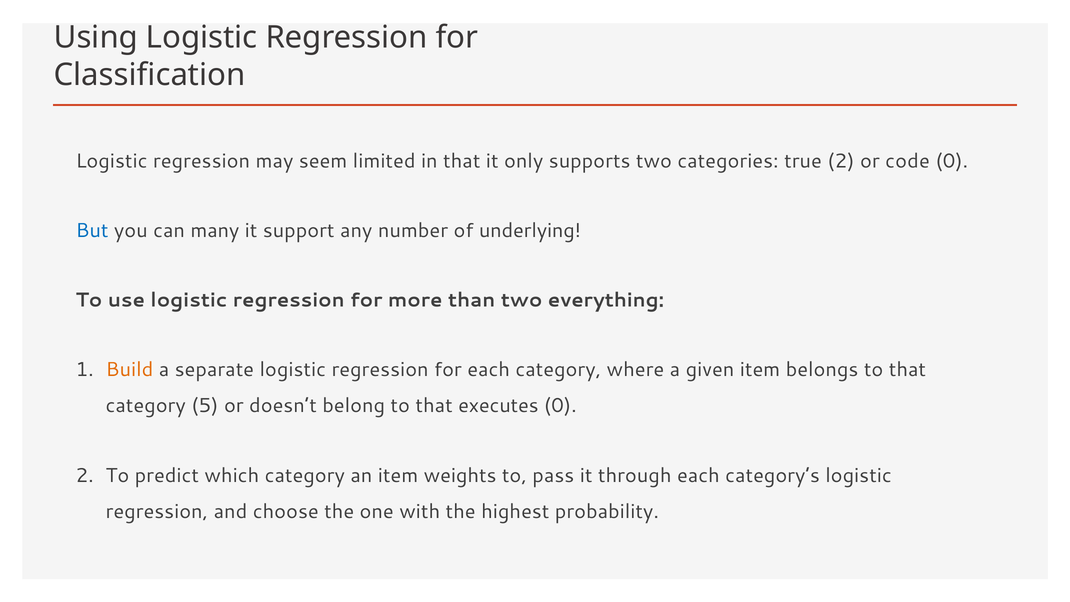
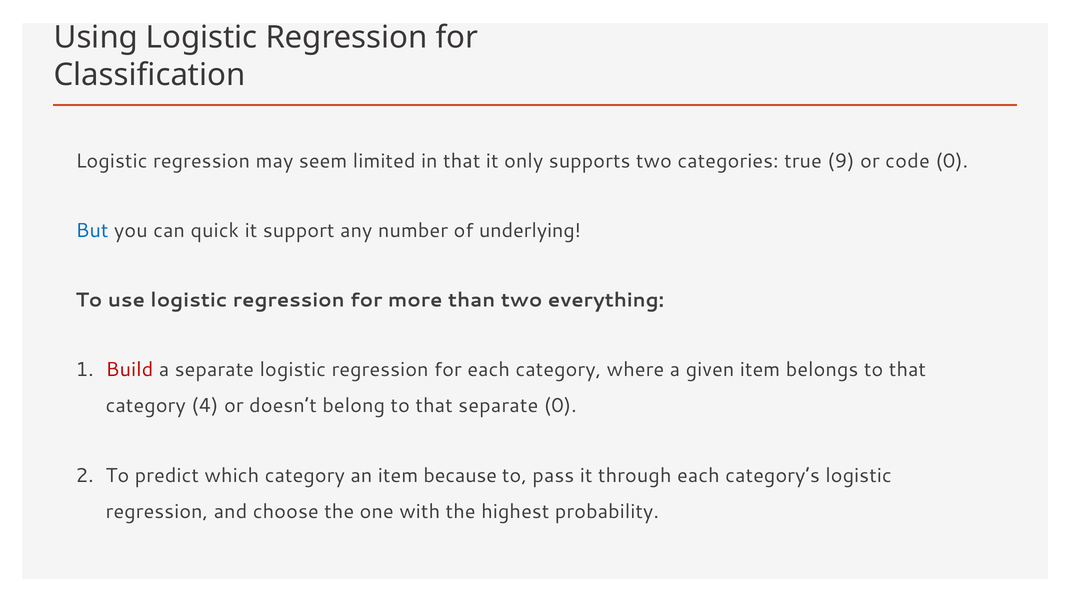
true 2: 2 -> 9 (841, 161)
many: many -> quick (215, 231)
Build colour: orange -> red (129, 370)
5: 5 -> 4 (205, 406)
that executes: executes -> separate (498, 406)
weights: weights -> because (460, 475)
